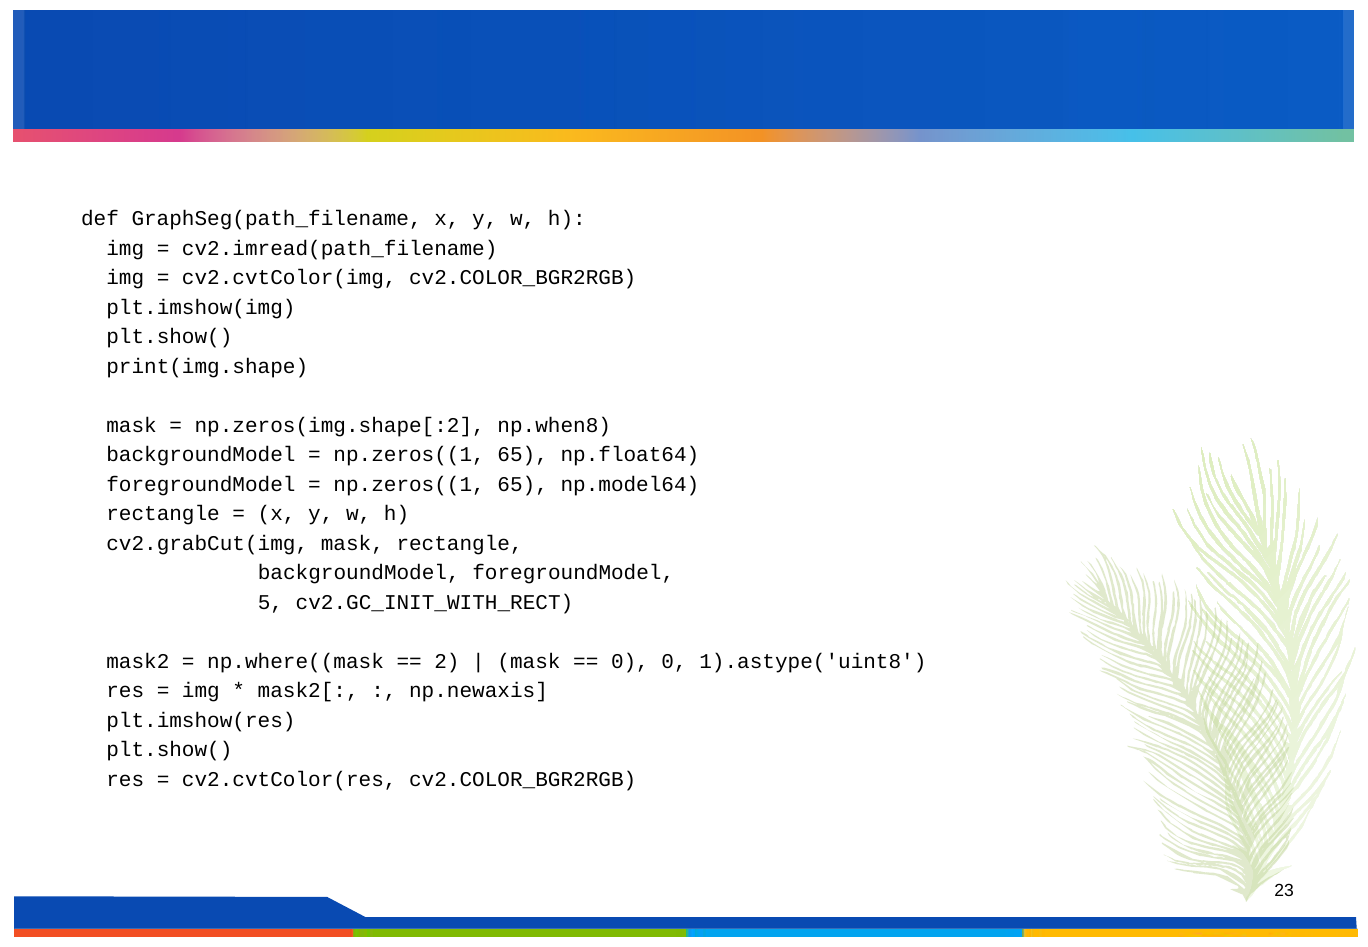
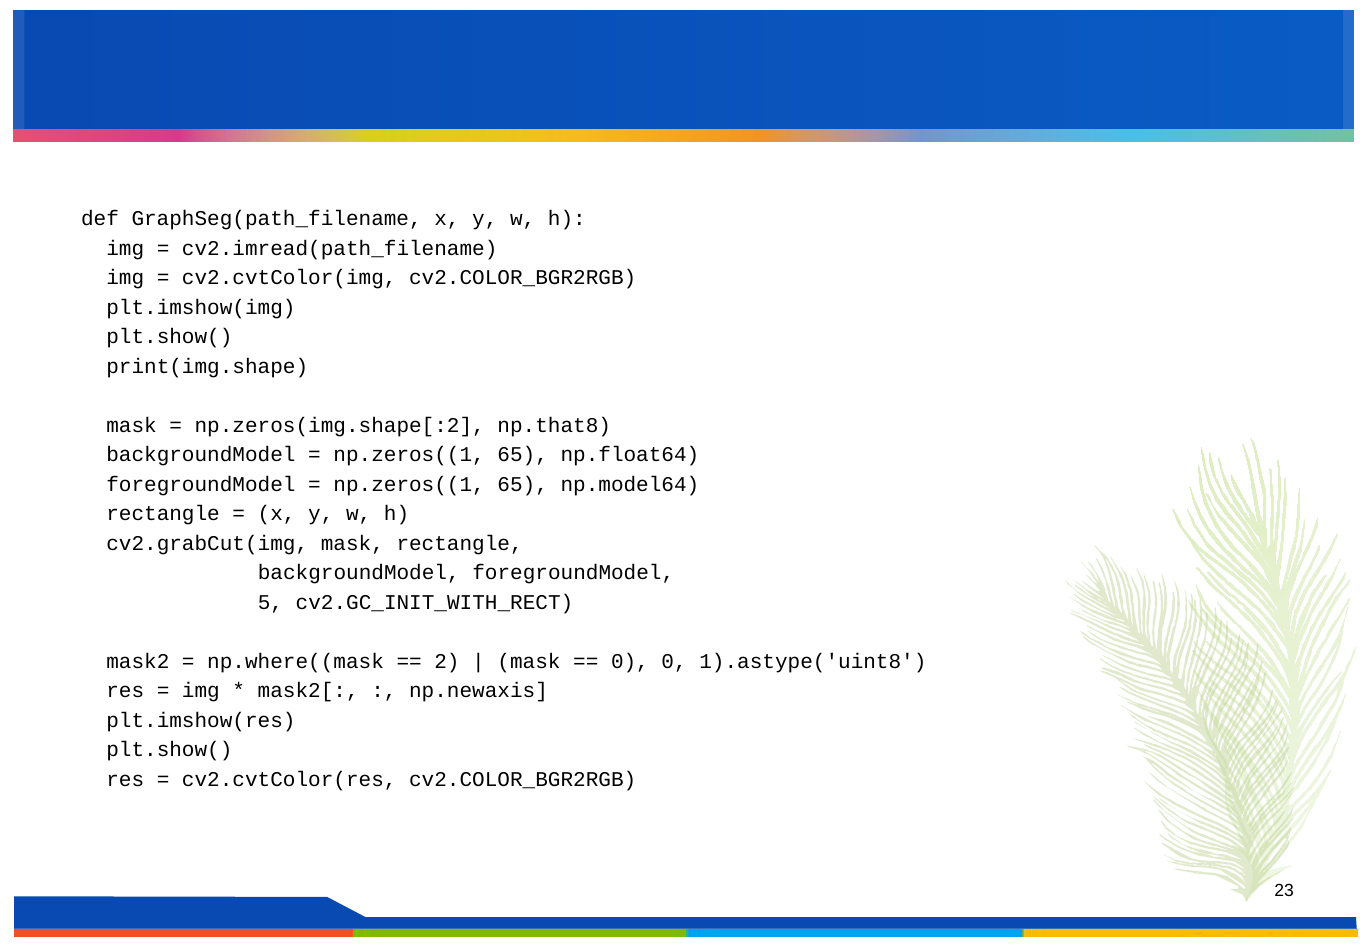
np.when8: np.when8 -> np.that8 (554, 425)
